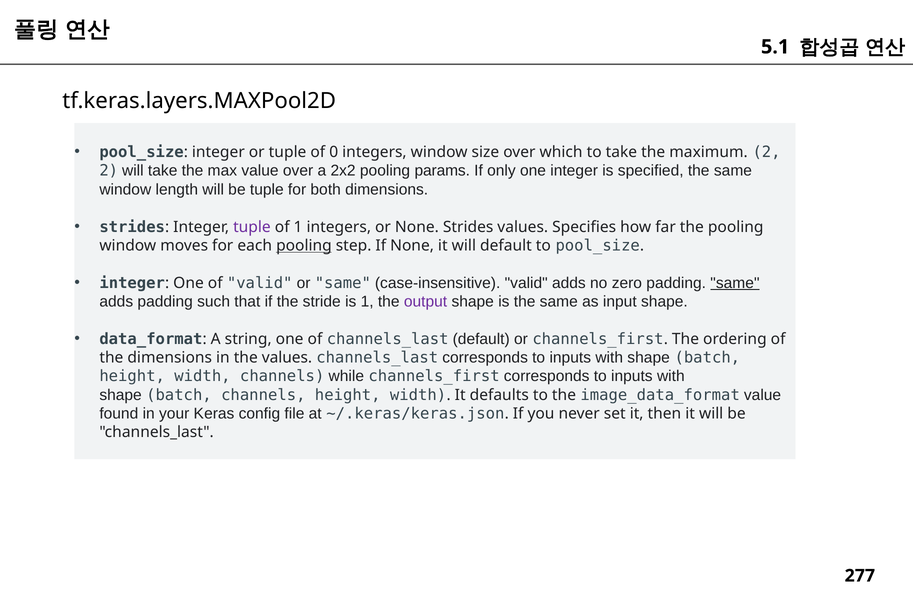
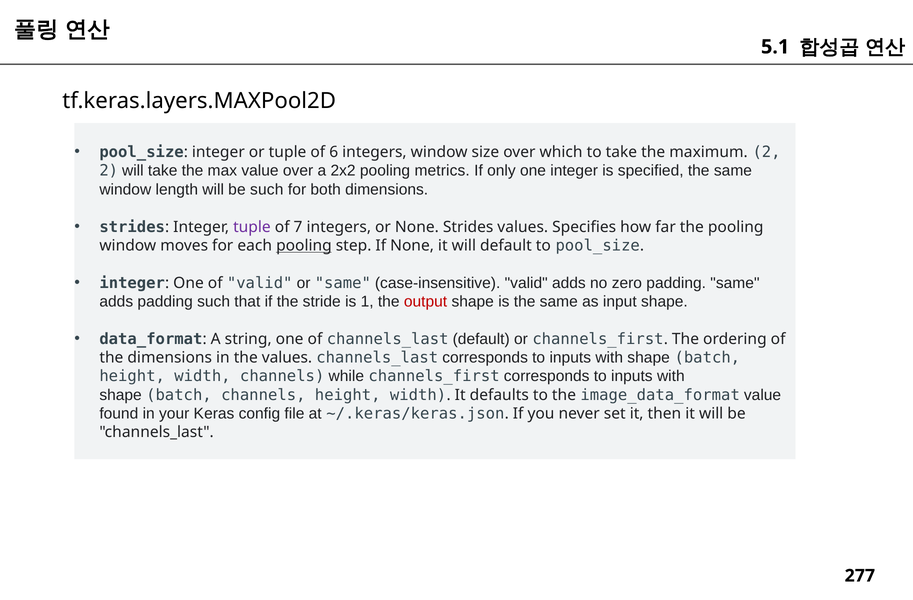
0: 0 -> 6 (334, 152)
params: params -> metrics (442, 171)
be tuple: tuple -> such (267, 189)
of 1: 1 -> 7 (298, 227)
same underline: present -> none (735, 283)
output colour: purple -> red (426, 301)
